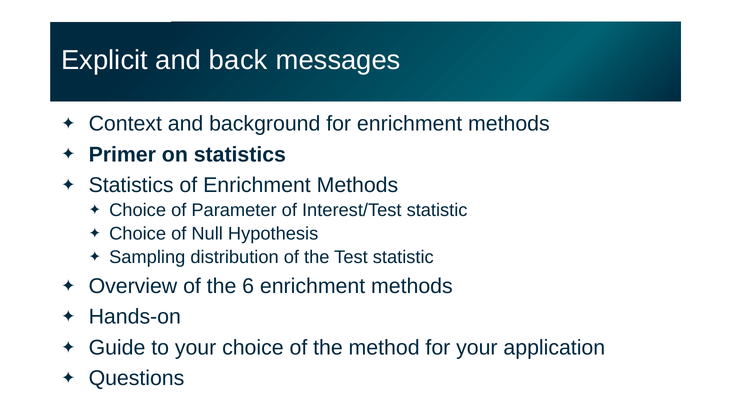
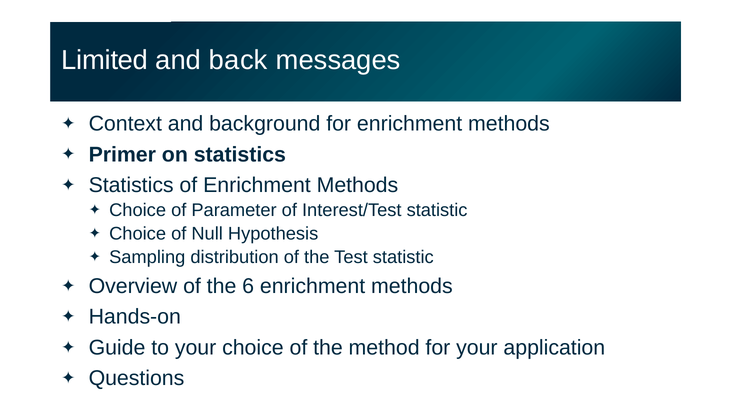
Explicit: Explicit -> Limited (105, 60)
